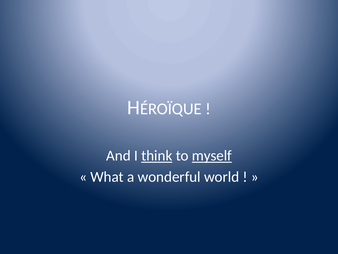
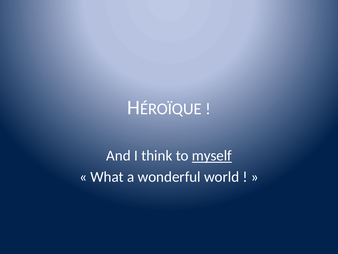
think underline: present -> none (157, 155)
